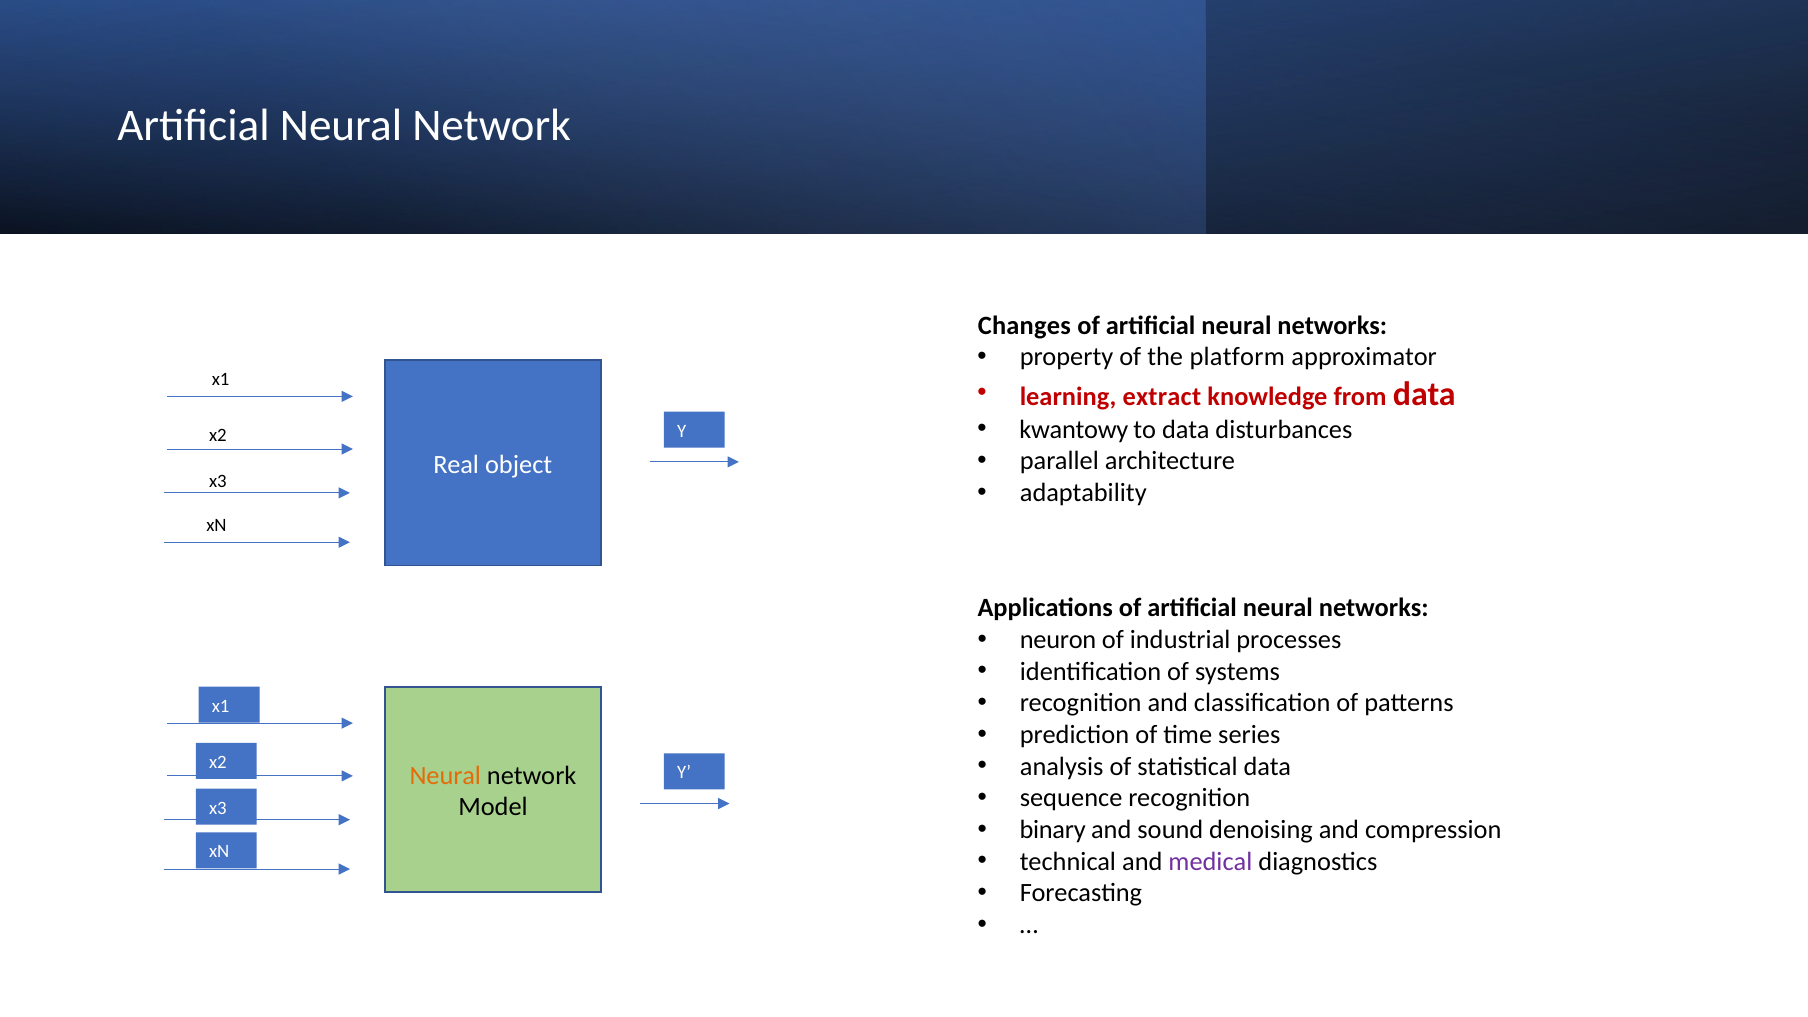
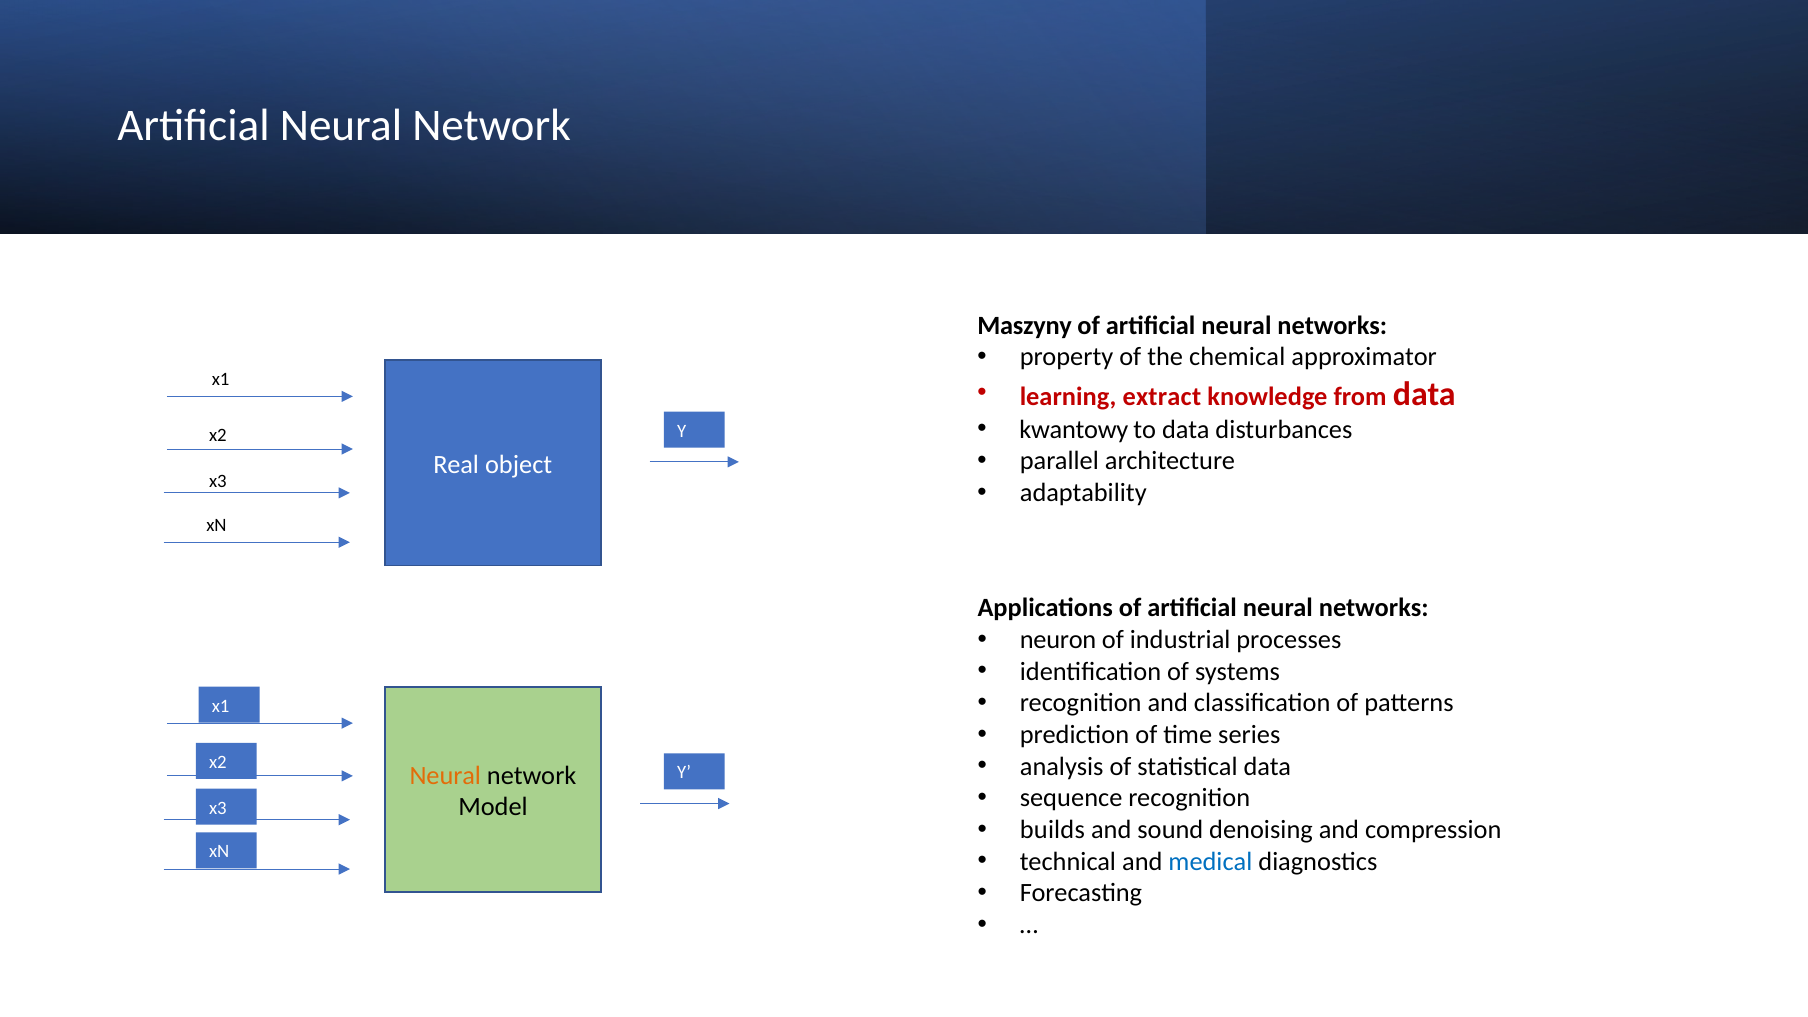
Changes: Changes -> Maszyny (1025, 326)
platform: platform -> chemical (1237, 357)
binary: binary -> builds (1052, 830)
medical colour: purple -> blue (1210, 862)
